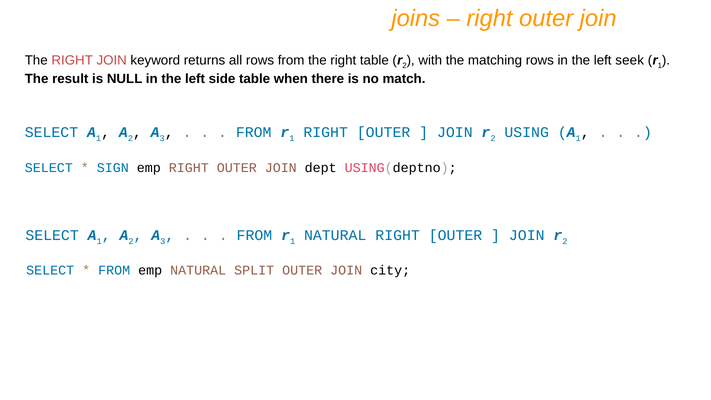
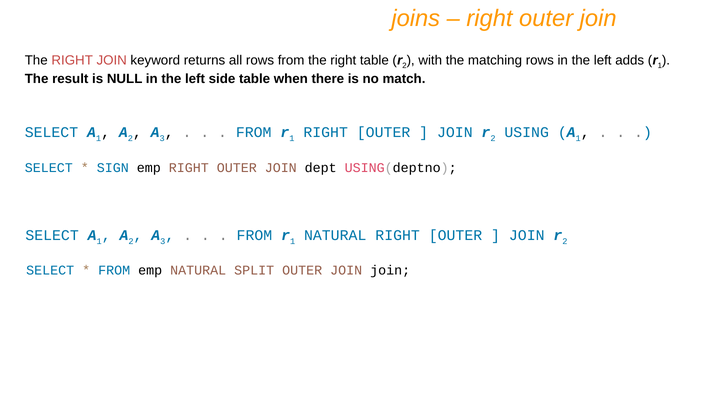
seek: seek -> adds (630, 60)
JOIN city: city -> join (390, 270)
